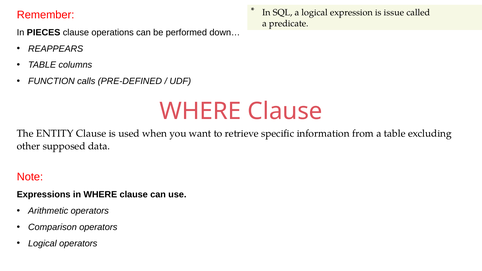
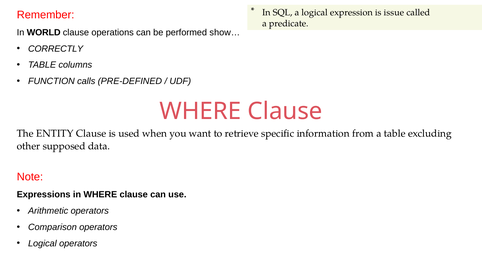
PIECES: PIECES -> WORLD (44, 33)
down…: down… -> show… (225, 33)
REAPPEARS: REAPPEARS -> CORRECTLY (56, 49)
